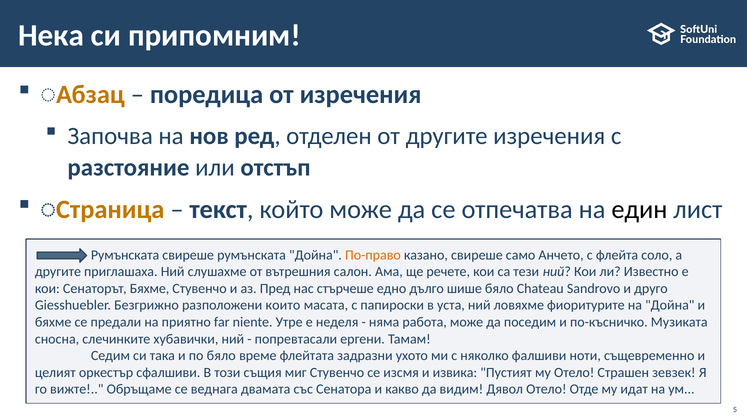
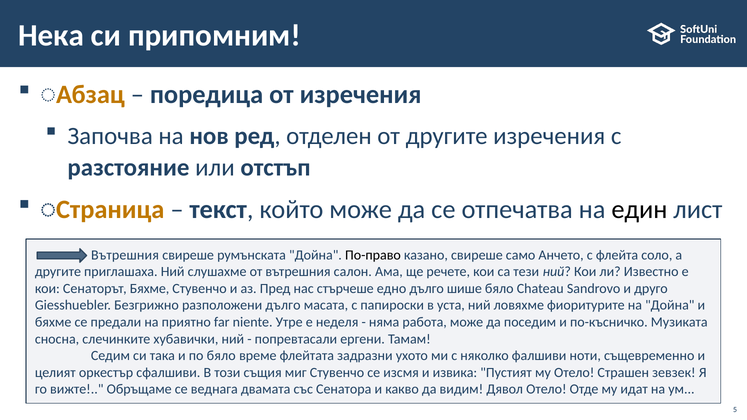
Румънската: Румънската -> Вътрешния (125, 255)
По-право colour: orange -> black (373, 255)
разположени които: които -> дълго (283, 305)
